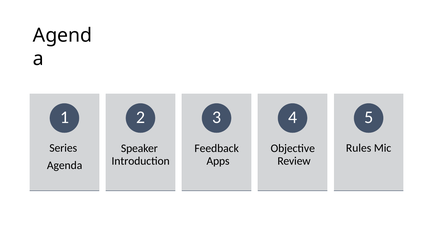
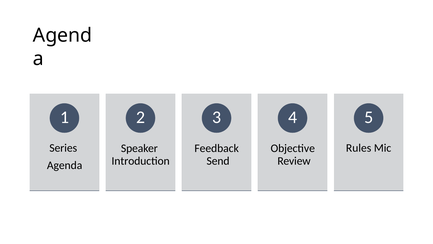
Apps: Apps -> Send (218, 161)
